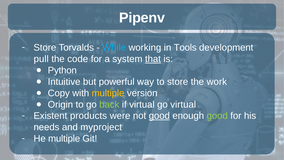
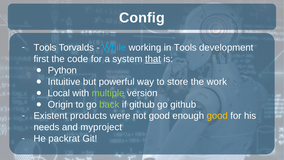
Pipenv: Pipenv -> Config (142, 18)
Store: Store -> Tools (45, 48)
pull: pull -> first (41, 59)
Copy: Copy -> Local (59, 93)
multiple colour: yellow -> light green (108, 93)
if virtual: virtual -> github (142, 104)
go virtual: virtual -> github (183, 104)
good underline: present -> none (159, 116)
good colour: light green -> yellow (217, 116)
He multiple: multiple -> packrat (64, 138)
